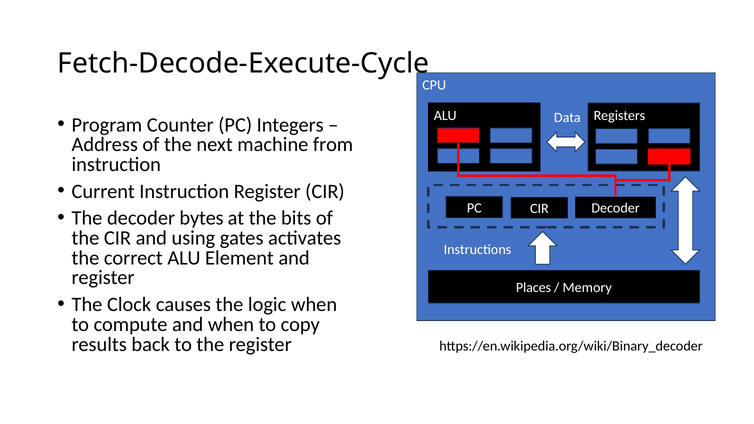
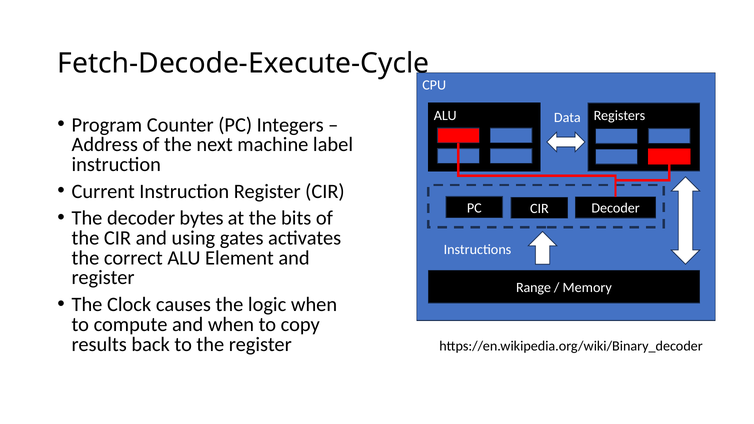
from: from -> label (333, 145)
Places: Places -> Range (534, 288)
